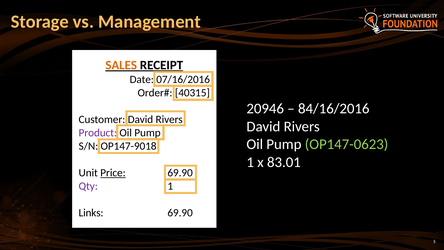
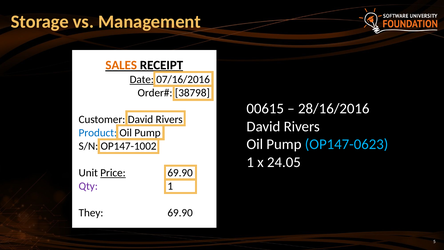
Date underline: none -> present (142, 80)
40315: 40315 -> 38798 (192, 93)
20946: 20946 -> 00615 (265, 109)
84/16/2016: 84/16/2016 -> 28/16/2016 (334, 109)
Product colour: purple -> blue (98, 133)
OP147-0623 colour: light green -> light blue (347, 144)
OP147-9018: OP147-9018 -> OP147-1002 (129, 146)
83.01: 83.01 -> 24.05 (284, 162)
Links: Links -> They (91, 213)
